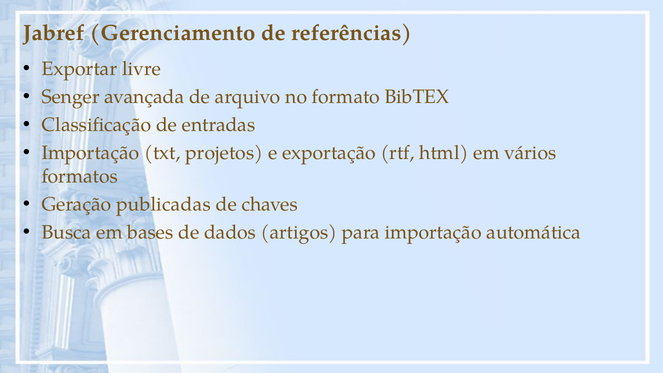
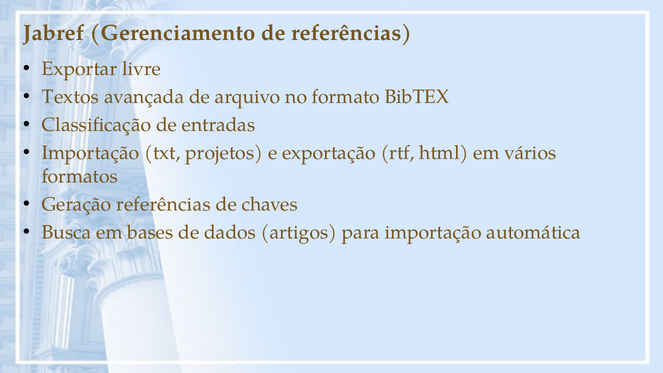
Senger: Senger -> Textos (71, 97)
Geração publicadas: publicadas -> referências (163, 204)
